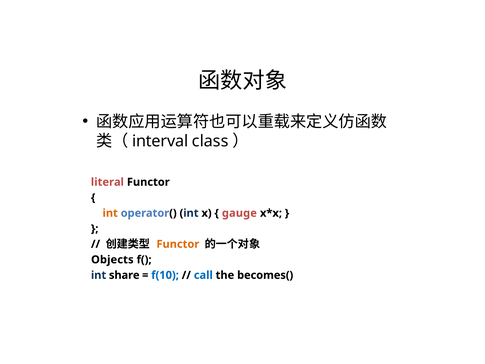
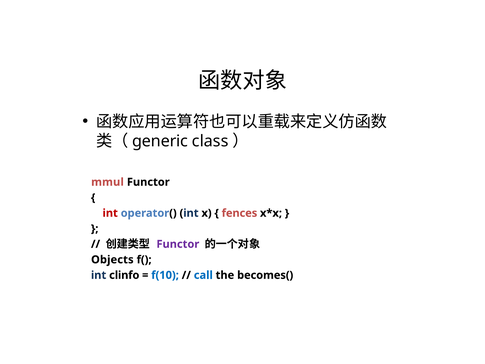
interval: interval -> generic (160, 141)
literal: literal -> mmul (107, 182)
int colour: orange -> red (110, 213)
gauge: gauge -> fences (239, 213)
Functor colour: orange -> purple (178, 244)
share: share -> clinfo (124, 275)
